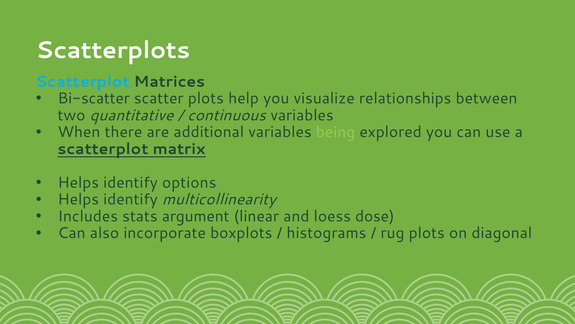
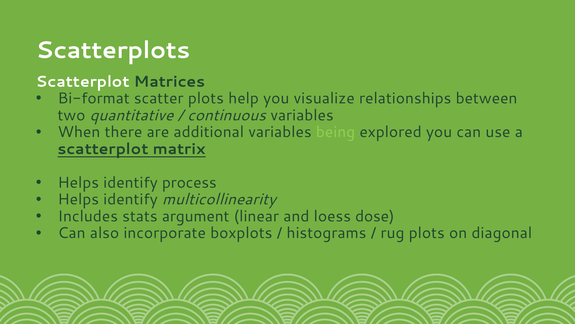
Scatterplot colour: light blue -> white (83, 81)
Bi-scatter: Bi-scatter -> Bi-format (94, 98)
options: options -> process (189, 182)
